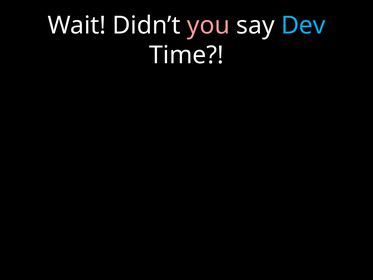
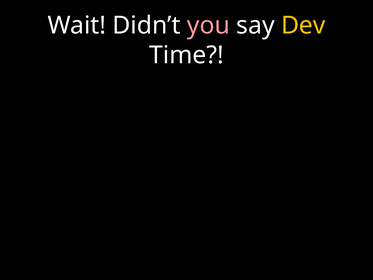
Dev colour: light blue -> yellow (303, 25)
